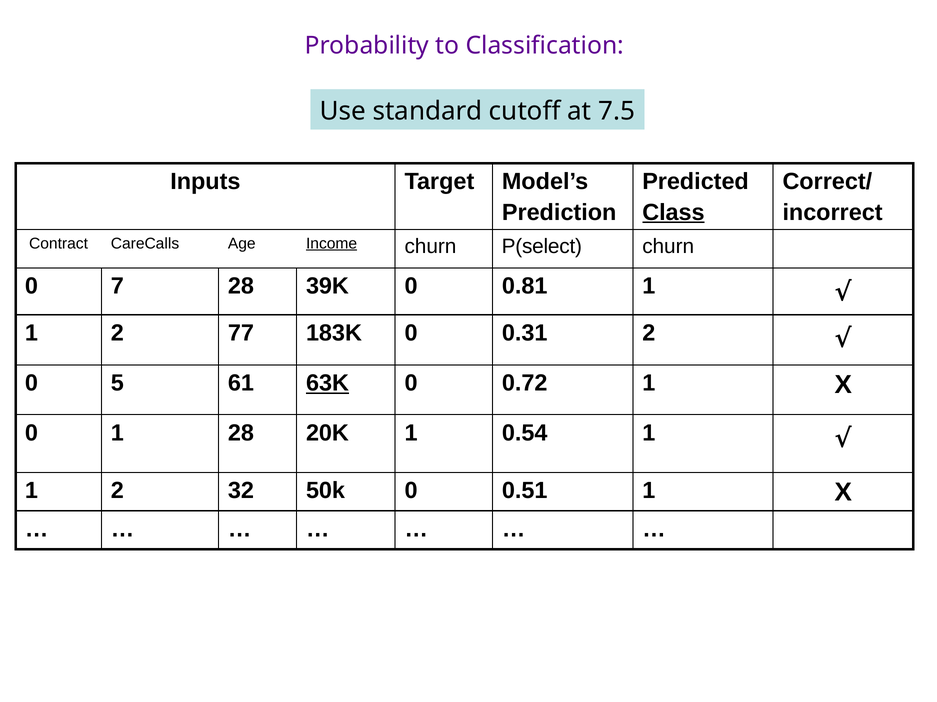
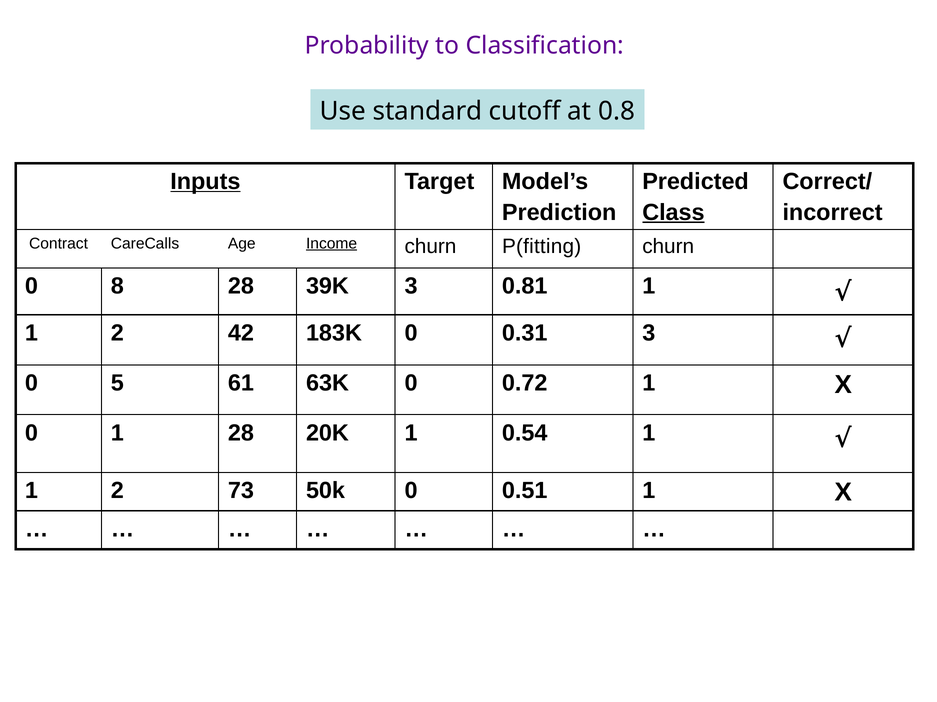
7.5: 7.5 -> 0.8 (617, 111)
Inputs underline: none -> present (205, 182)
P(select: P(select -> P(fitting (542, 246)
7: 7 -> 8 (117, 286)
39K 0: 0 -> 3 (411, 286)
77: 77 -> 42 (241, 333)
0.31 2: 2 -> 3 (649, 333)
63K underline: present -> none (327, 383)
32: 32 -> 73 (241, 491)
